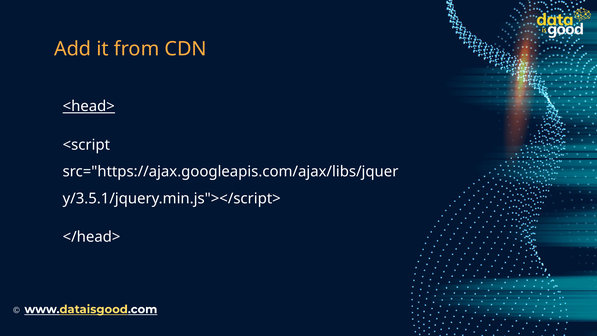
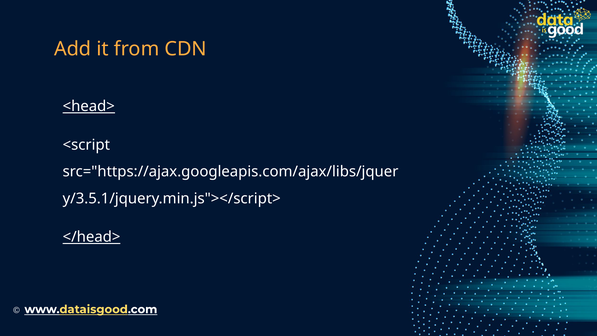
</head> underline: none -> present (92, 237)
